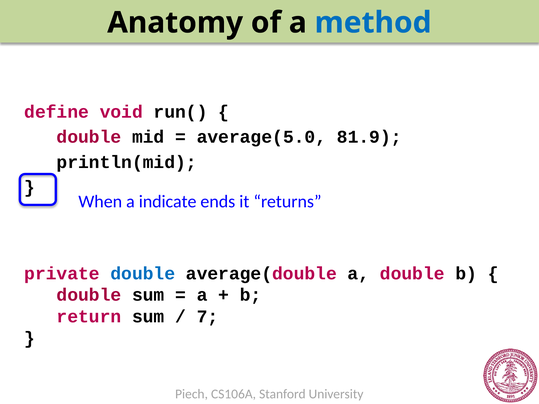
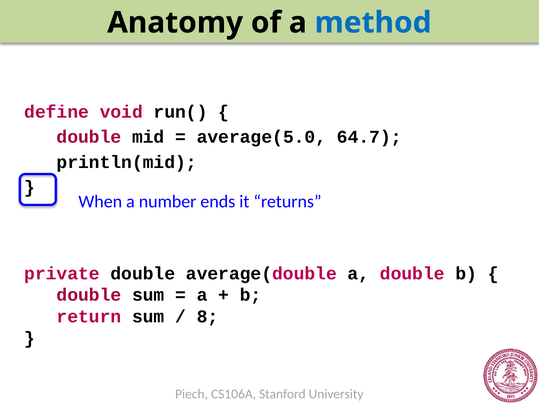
81.9: 81.9 -> 64.7 (369, 137)
indicate: indicate -> number (168, 202)
double colour: blue -> black (143, 274)
7: 7 -> 8 (208, 317)
